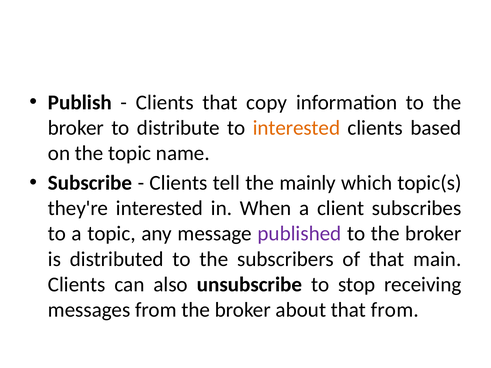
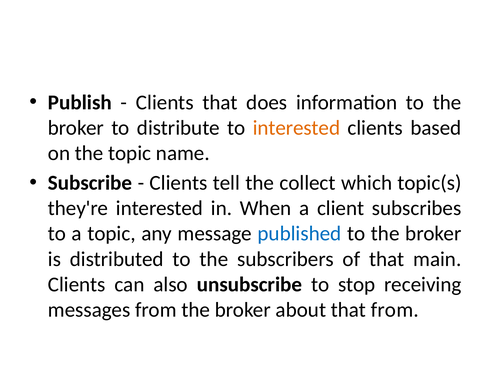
copy: copy -> does (267, 103)
mainly: mainly -> collect (308, 183)
published colour: purple -> blue (299, 234)
